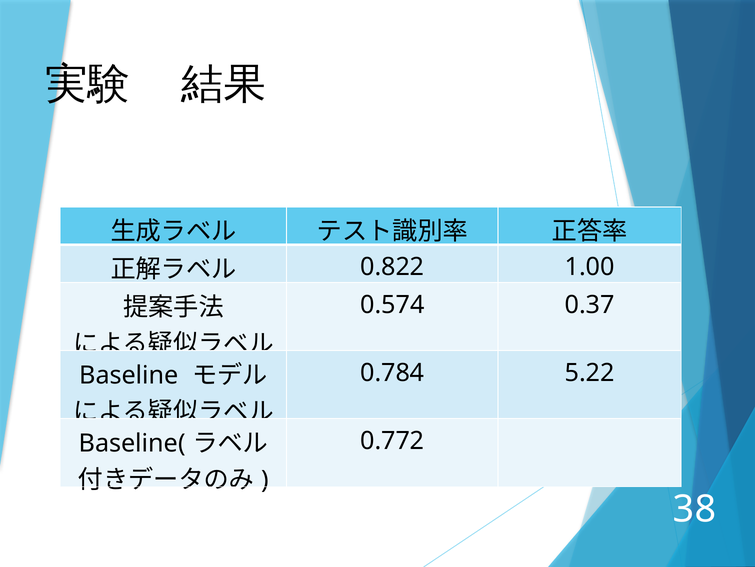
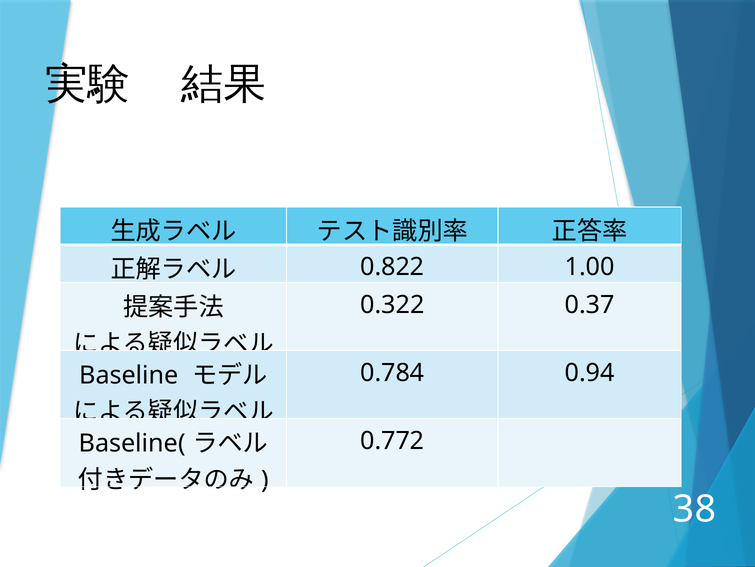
0.574: 0.574 -> 0.322 (392, 305)
5.22: 5.22 -> 0.94 (590, 373)
